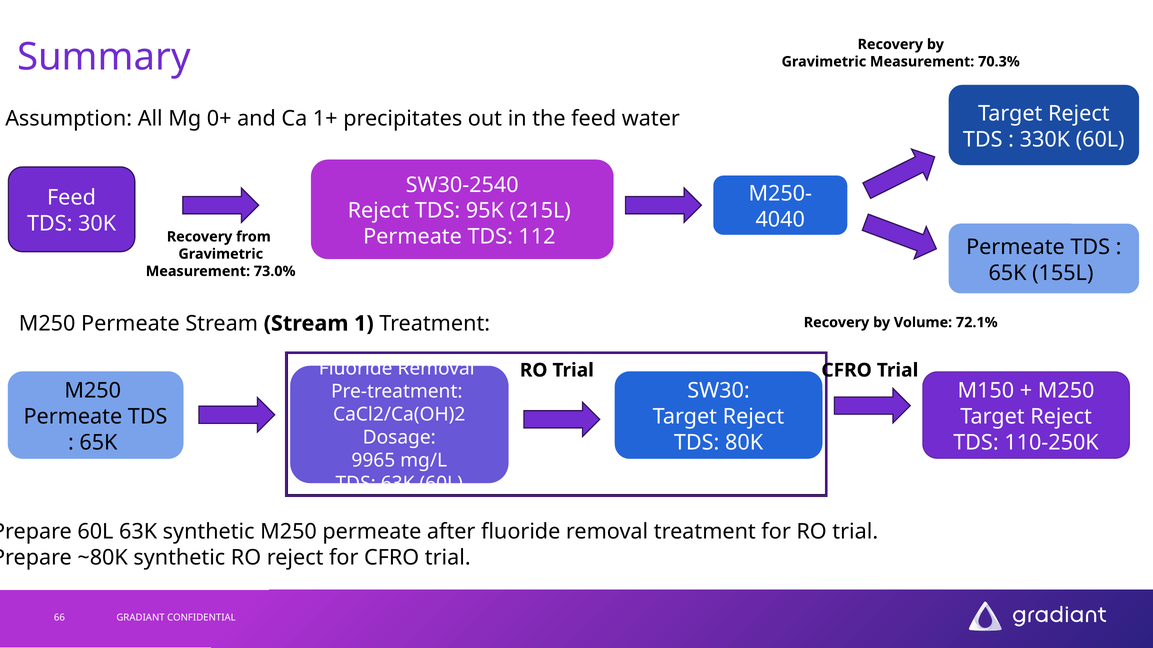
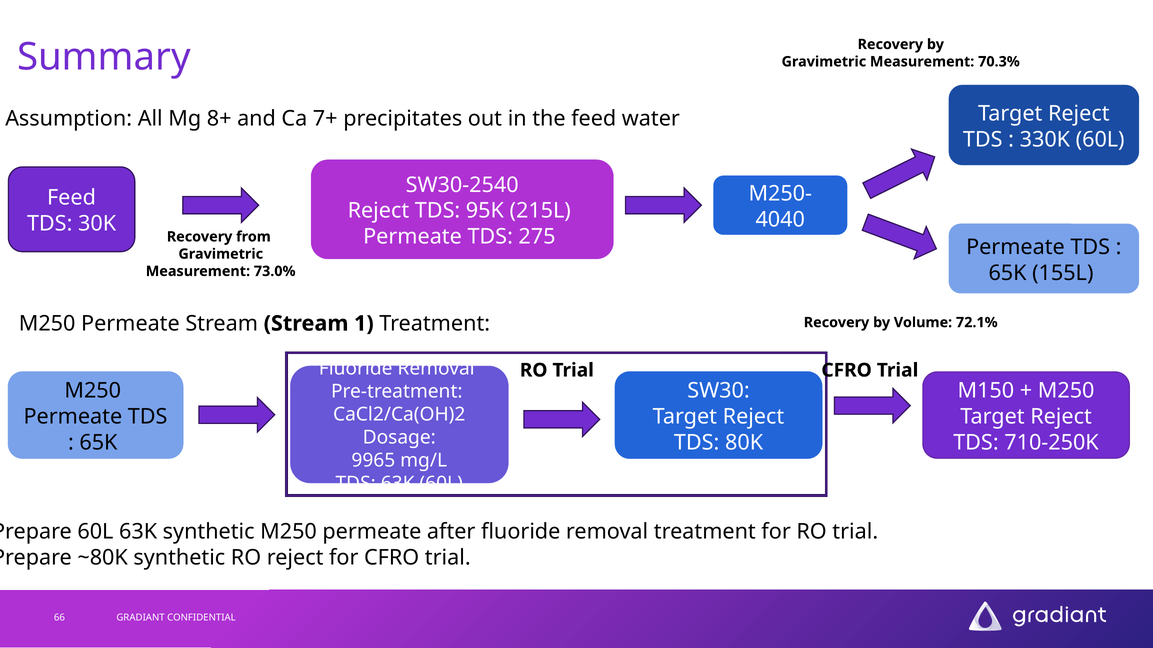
0+: 0+ -> 8+ (219, 119)
1+: 1+ -> 7+ (325, 119)
112: 112 -> 275 (537, 237)
110-250K: 110-250K -> 710-250K (1052, 443)
